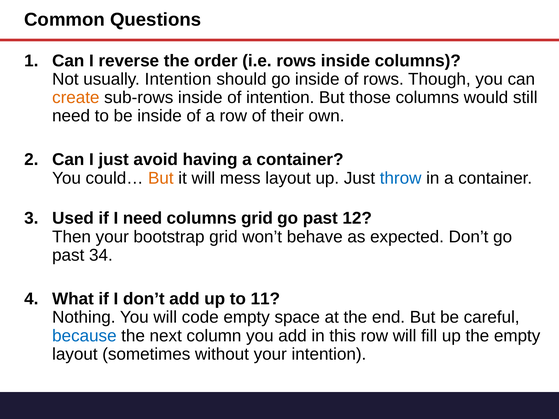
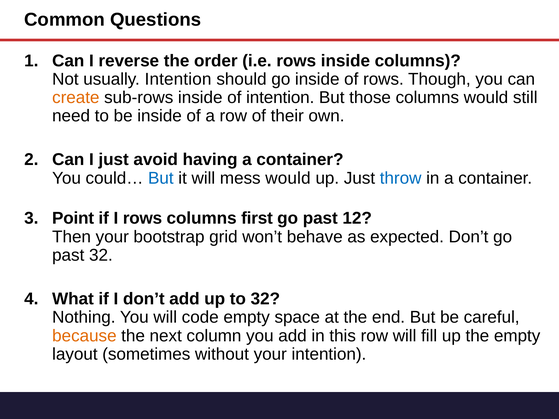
But colour: orange -> blue (161, 178)
mess layout: layout -> would (288, 178)
Used: Used -> Point (73, 218)
I need: need -> rows (143, 218)
columns grid: grid -> first (257, 218)
past 34: 34 -> 32 (101, 255)
to 11: 11 -> 32 (265, 299)
because colour: blue -> orange (84, 336)
